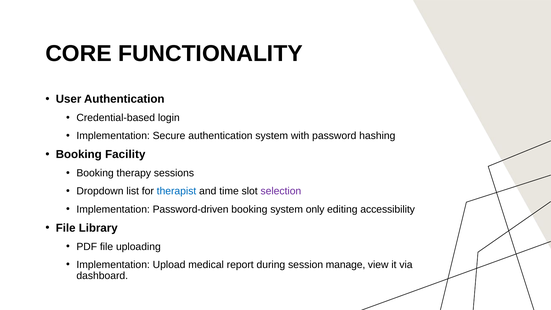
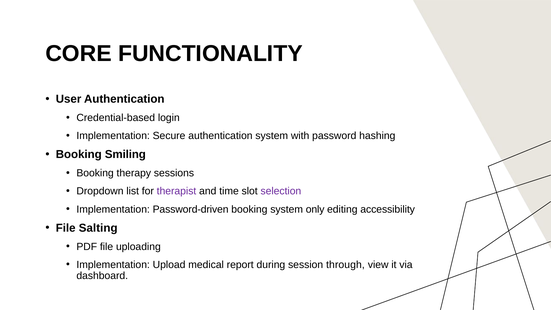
Facility: Facility -> Smiling (125, 154)
therapist colour: blue -> purple (177, 191)
Library: Library -> Salting (98, 228)
manage: manage -> through (345, 265)
